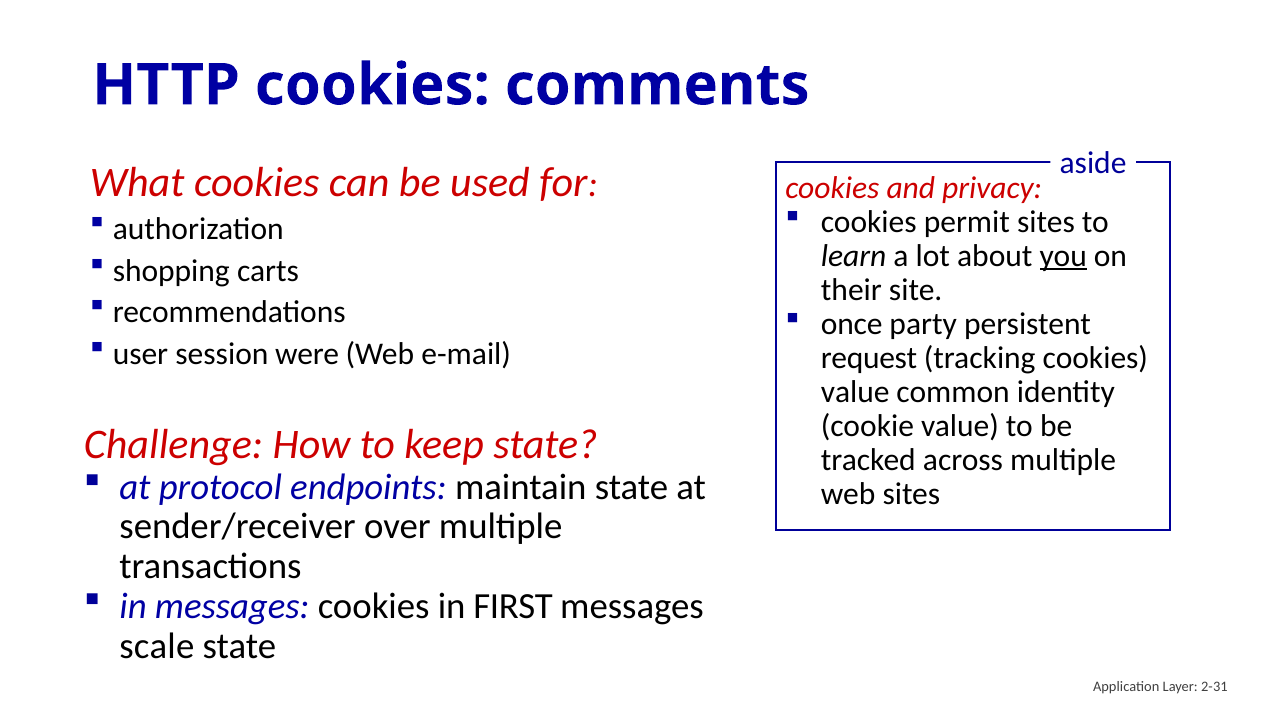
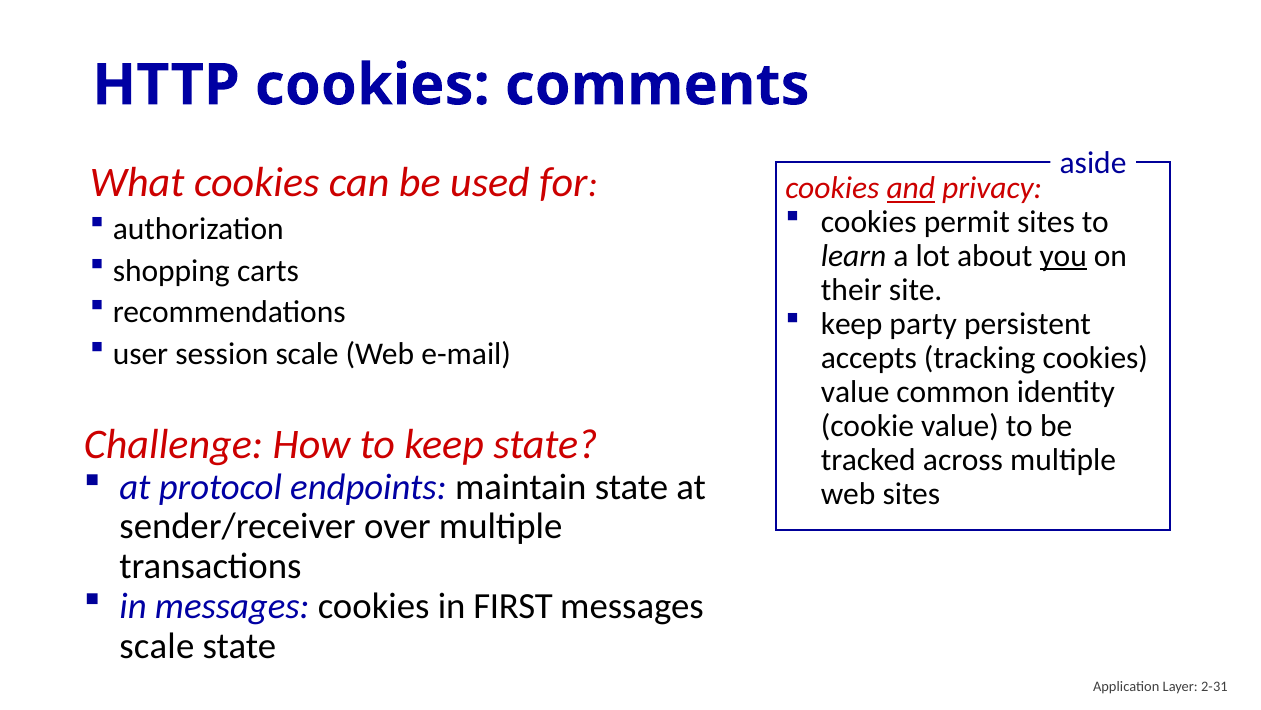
and underline: none -> present (911, 188)
once: once -> keep (852, 324)
session were: were -> scale (307, 353)
request: request -> accepts (869, 358)
